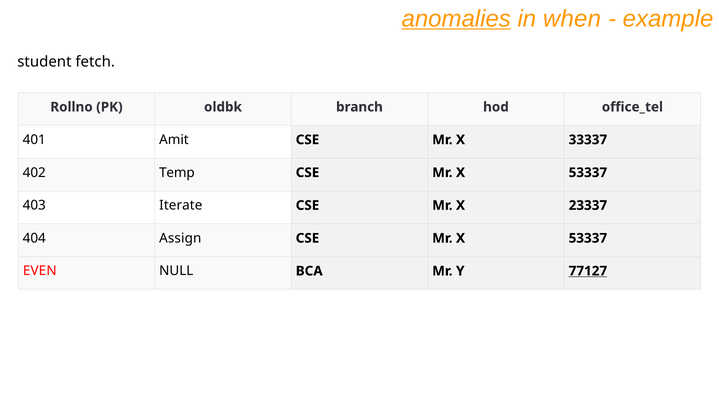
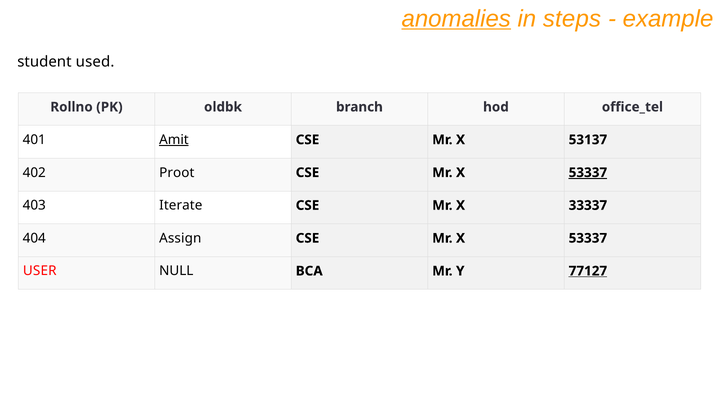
when: when -> steps (572, 19)
fetch: fetch -> used (95, 62)
Amit underline: none -> present (174, 140)
33337: 33337 -> 53137 (588, 140)
Temp: Temp -> Proot (177, 173)
53337 underline: none -> present (588, 173)
23337: 23337 -> 33337 (588, 206)
EVEN: EVEN -> USER (40, 271)
